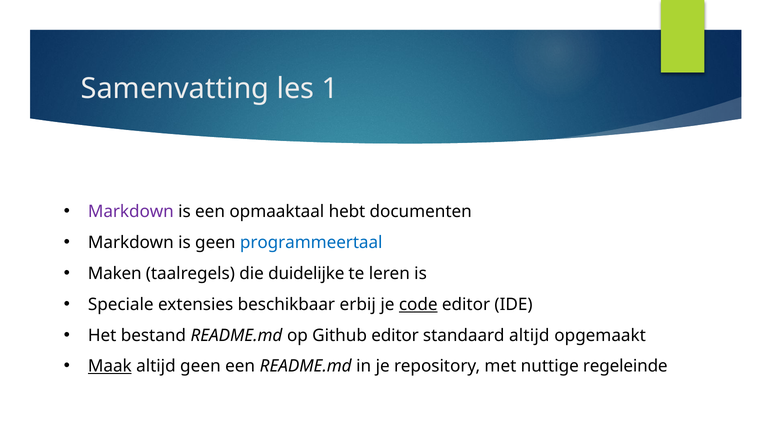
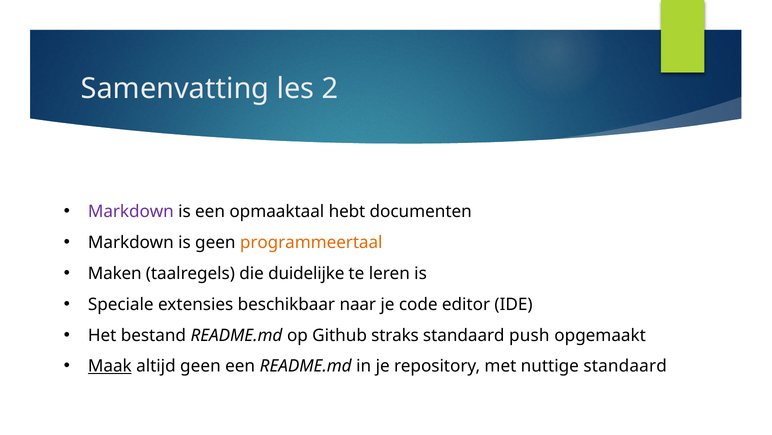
1: 1 -> 2 (330, 89)
programmeertaal colour: blue -> orange (311, 242)
erbij: erbij -> naar (358, 304)
code underline: present -> none (418, 304)
Github editor: editor -> straks (395, 335)
standaard altijd: altijd -> push (529, 335)
nuttige regeleinde: regeleinde -> standaard (625, 366)
